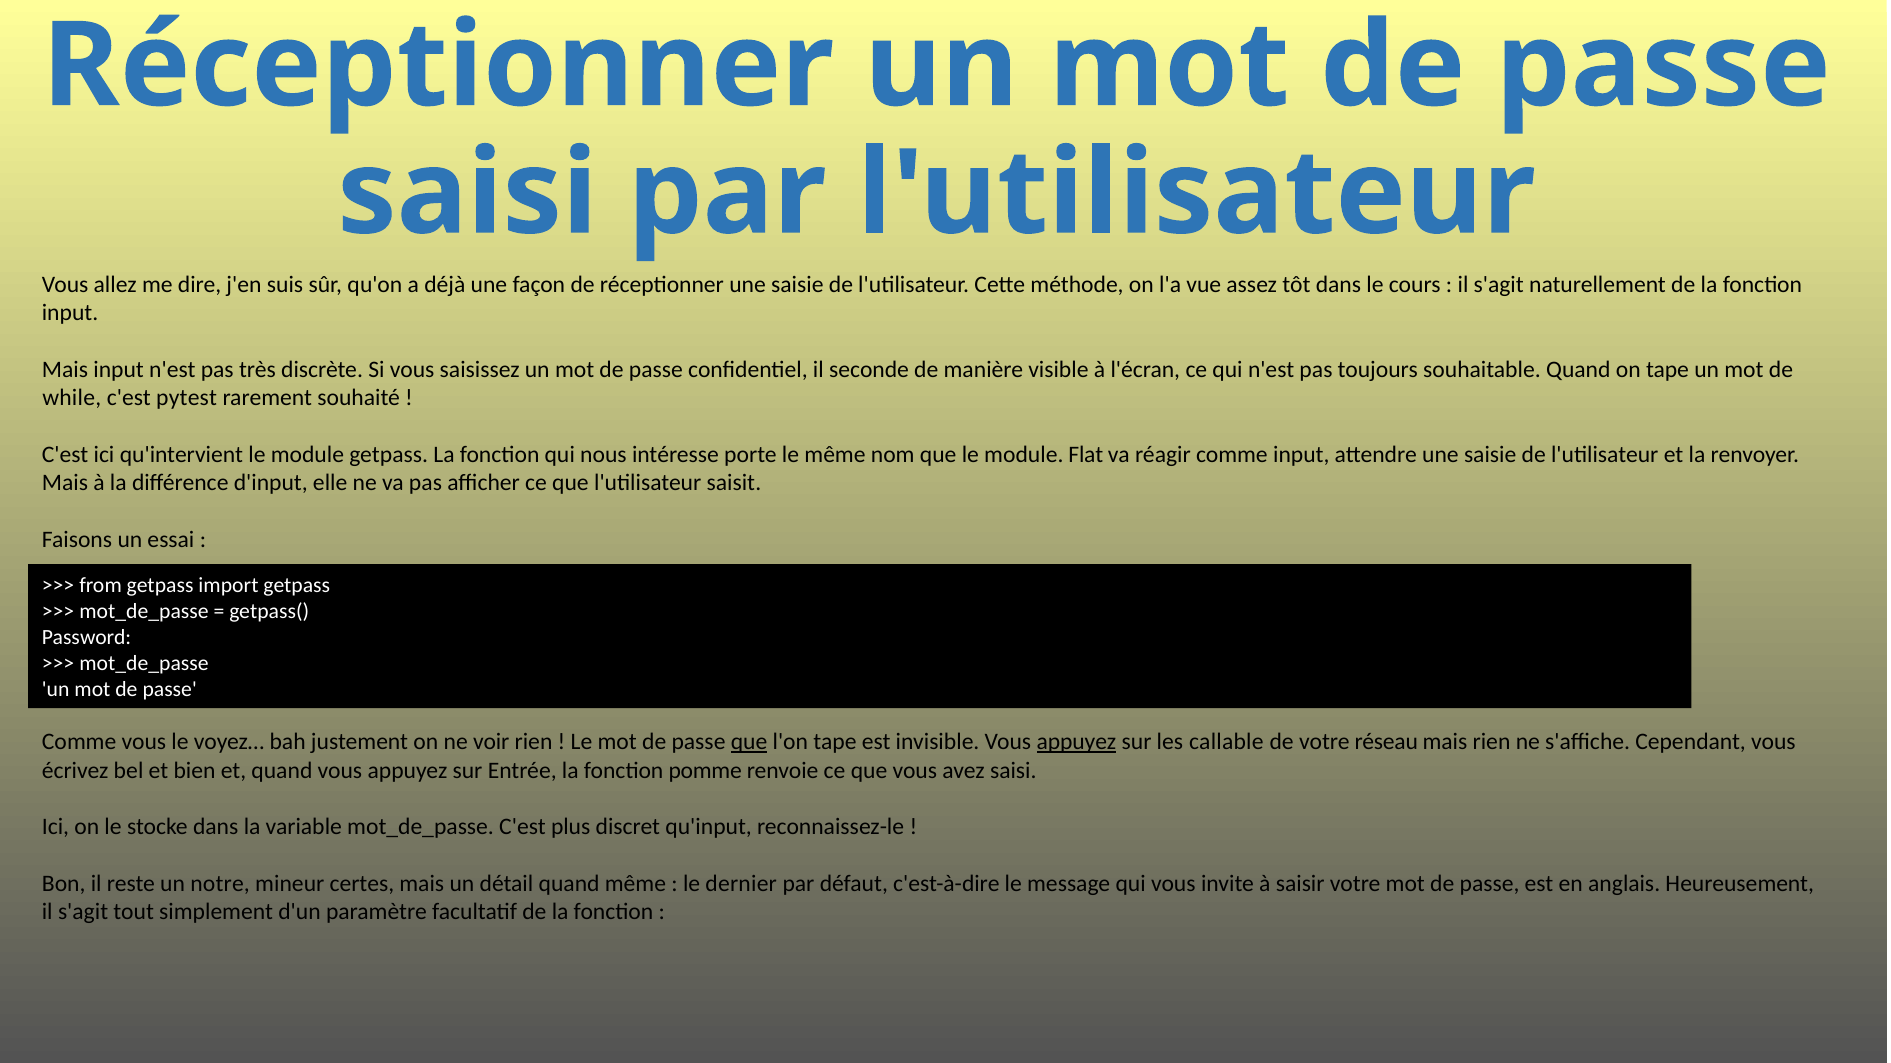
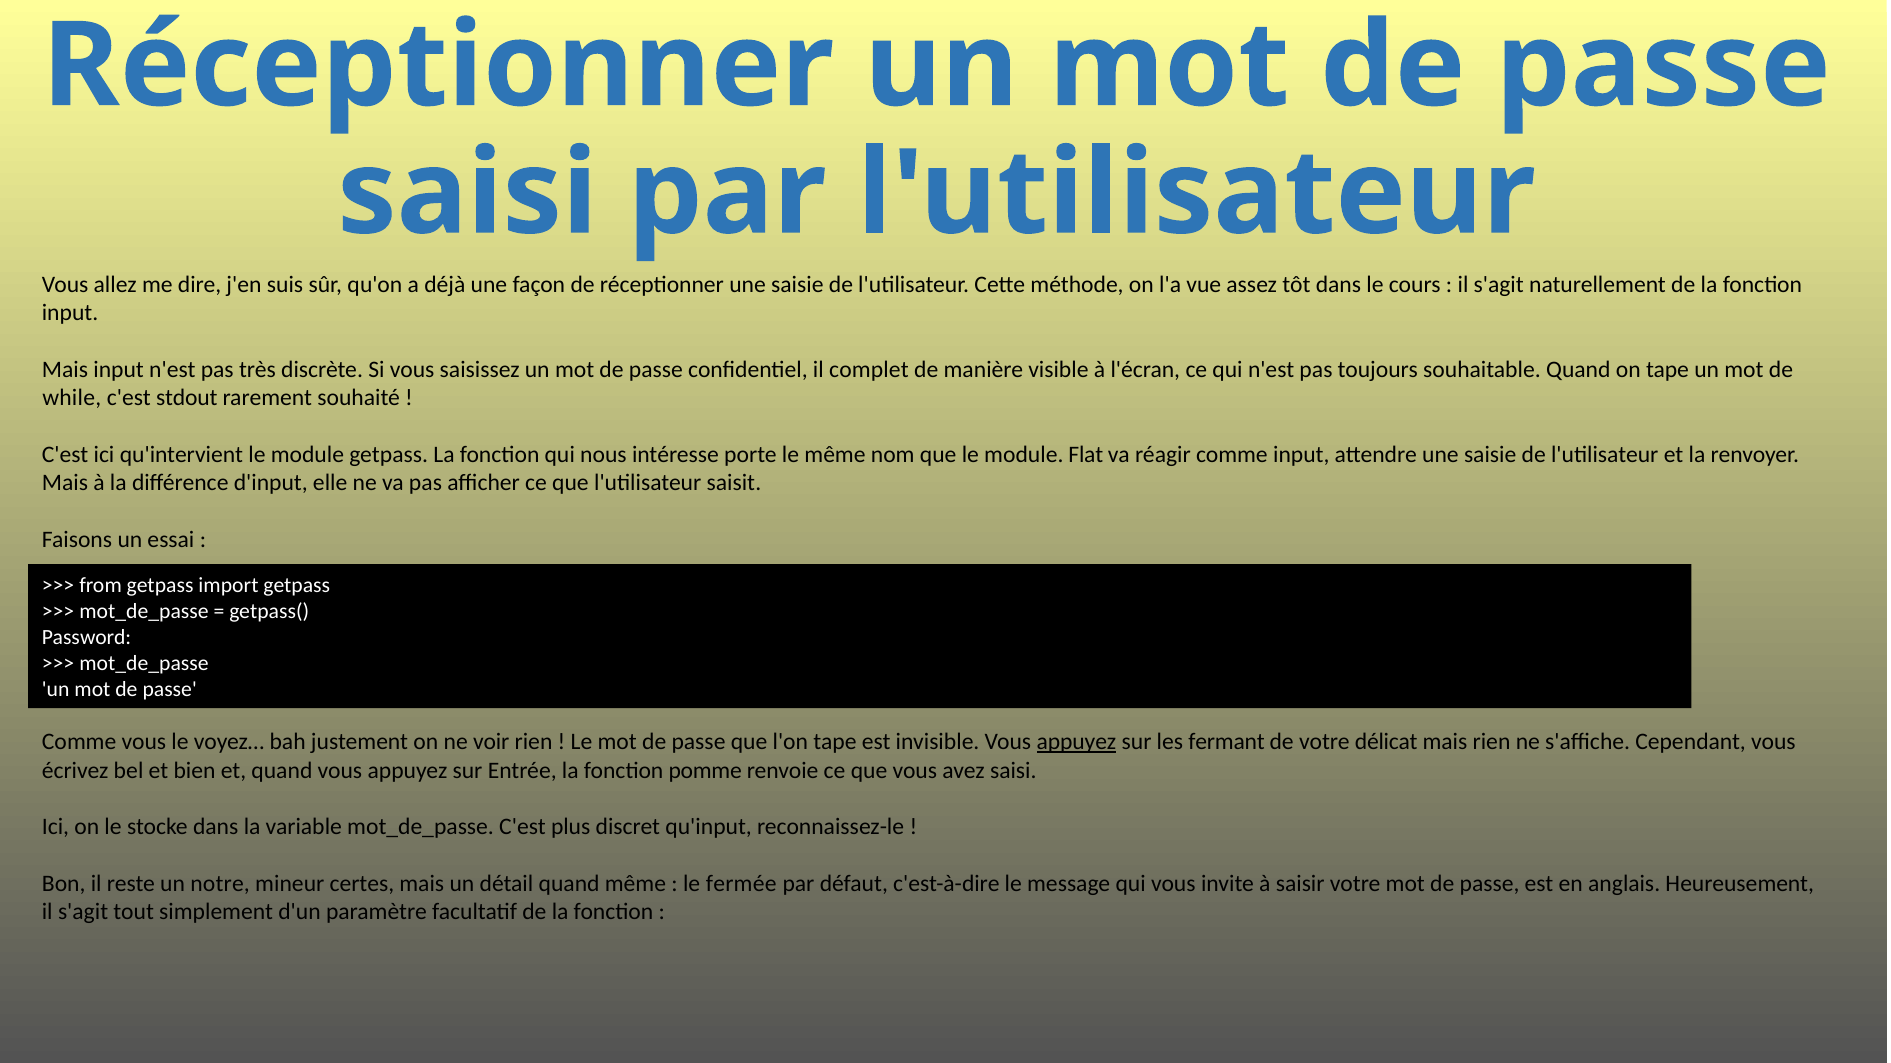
seconde: seconde -> complet (869, 369)
pytest: pytest -> stdout (187, 398)
que underline: present -> none (749, 742)
callable: callable -> fermant (1227, 742)
réseau: réseau -> délicat (1386, 742)
dernier: dernier -> fermée (741, 884)
